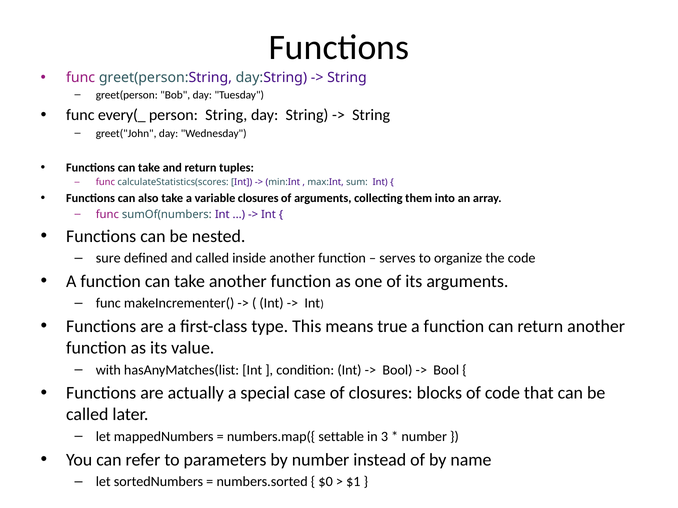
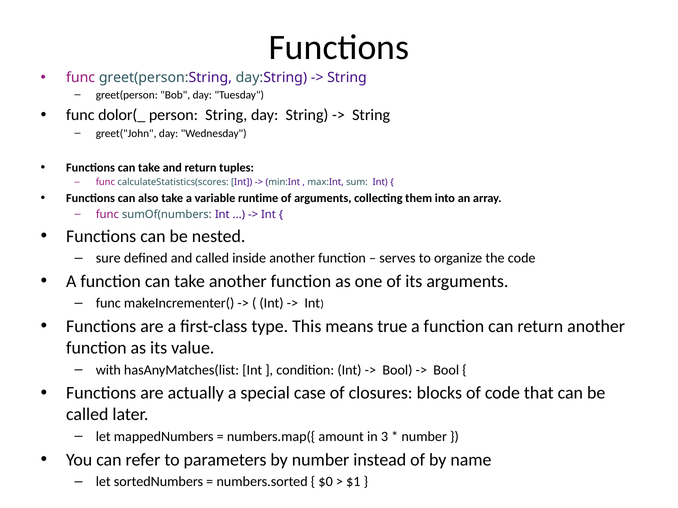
every(_: every(_ -> dolor(_ (122, 115)
variable closures: closures -> runtime (258, 198)
settable: settable -> amount (341, 437)
